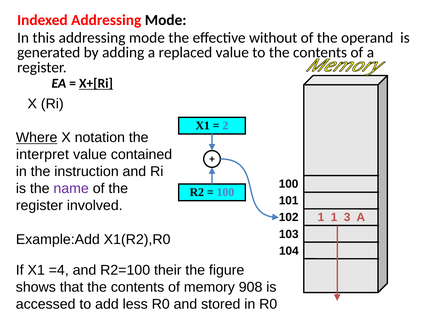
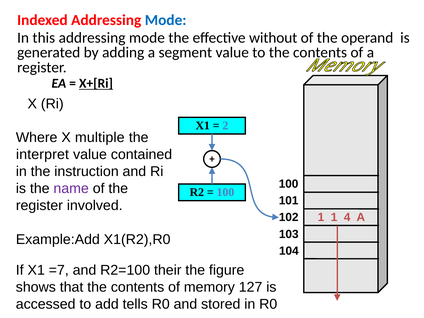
Mode colour: black -> blue (166, 20)
replaced: replaced -> segment (185, 53)
Where underline: present -> none (37, 138)
notation: notation -> multiple (100, 138)
3: 3 -> 4 (347, 217)
=4: =4 -> =7 (59, 270)
908: 908 -> 127 (251, 287)
less: less -> tells (135, 304)
